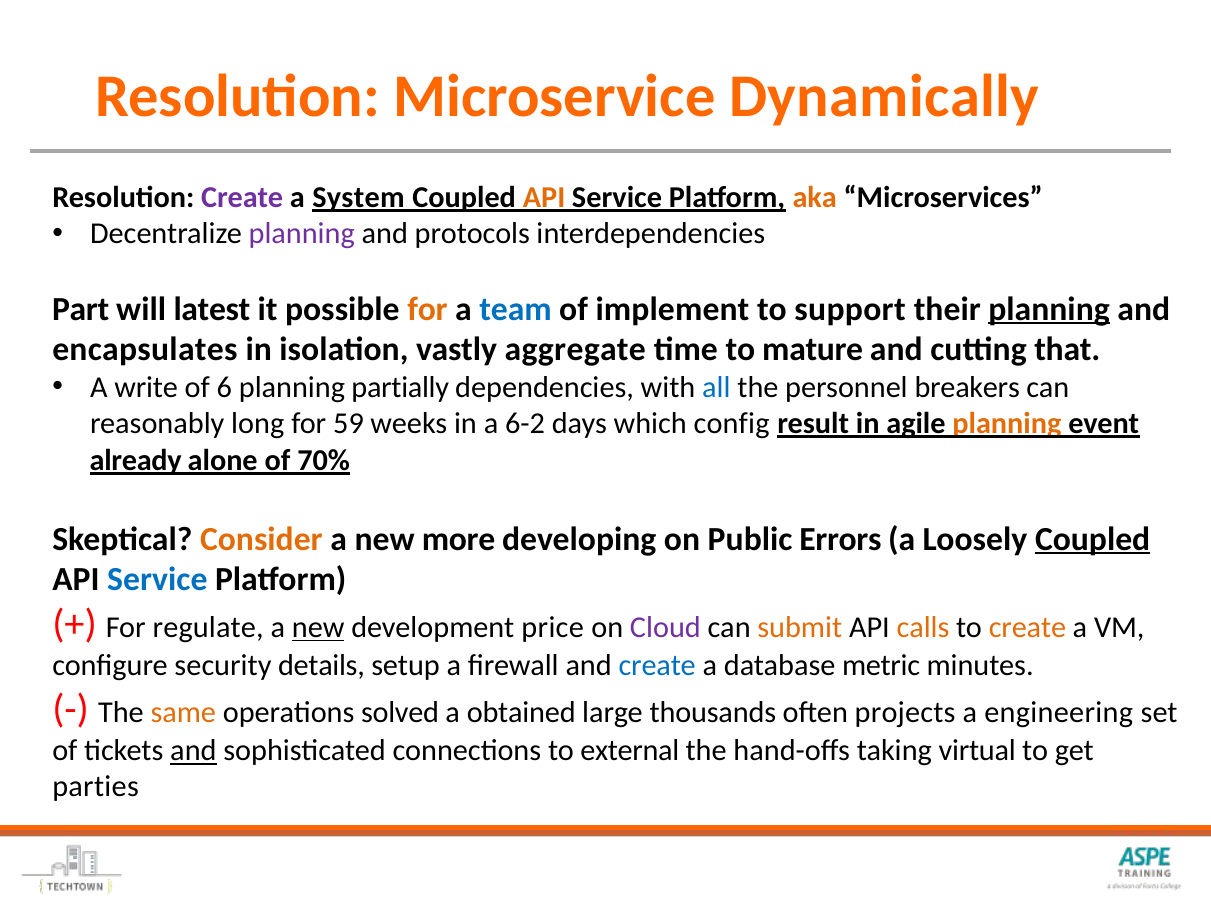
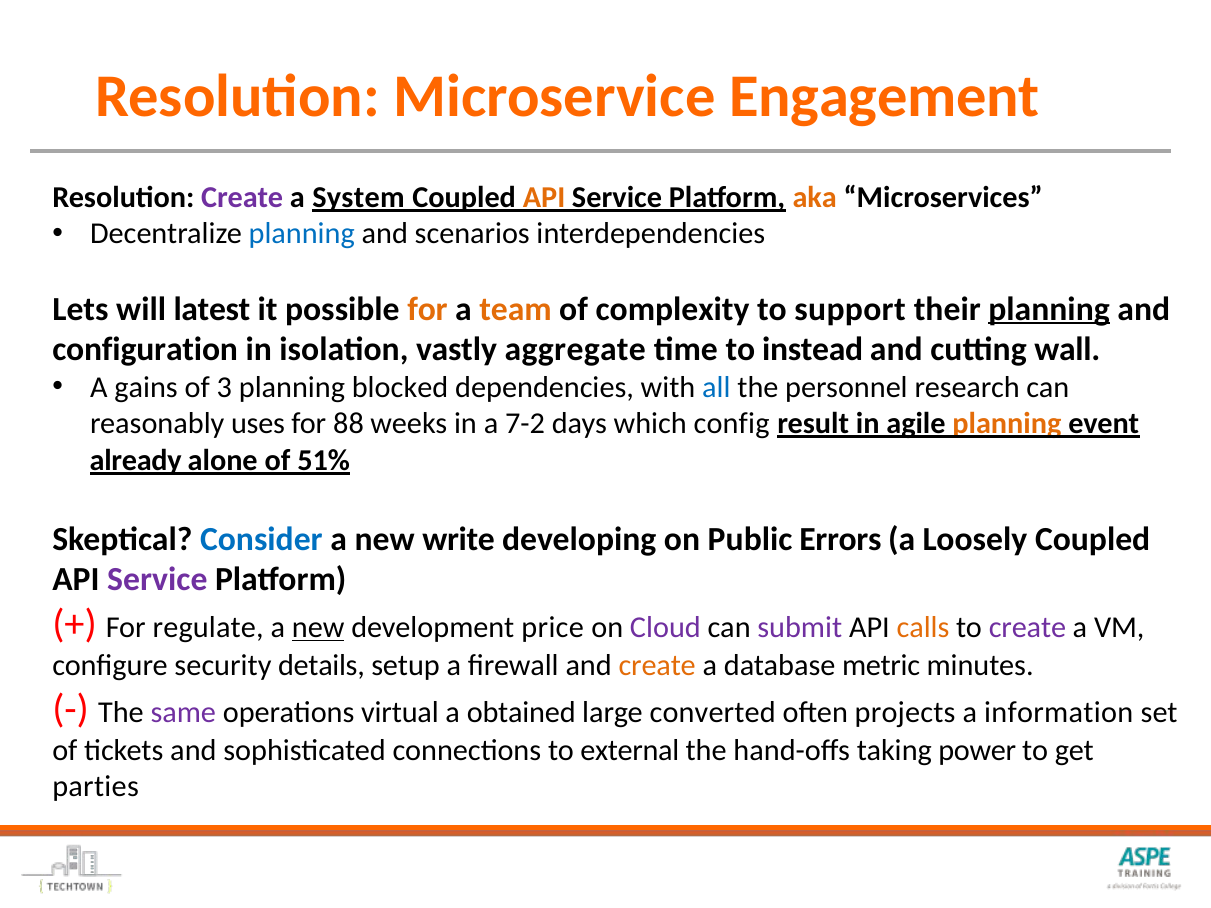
Dynamically: Dynamically -> Engagement (885, 96)
planning colour: purple -> blue (302, 234)
protocols: protocols -> scenarios (472, 234)
Part: Part -> Lets (80, 309)
team colour: blue -> orange (516, 309)
implement: implement -> complexity (673, 309)
encapsulates: encapsulates -> configuration (145, 349)
mature: mature -> instead (813, 349)
that: that -> wall (1067, 349)
write: write -> gains (146, 387)
6: 6 -> 3 (224, 387)
partially: partially -> blocked (400, 387)
breakers: breakers -> research (967, 387)
long: long -> uses (258, 424)
59: 59 -> 88 (349, 424)
6-2: 6-2 -> 7-2 (525, 424)
70%: 70% -> 51% (324, 460)
Consider colour: orange -> blue (261, 539)
more: more -> write (459, 539)
Coupled underline: present -> none (1093, 539)
Service colour: blue -> purple (157, 580)
submit colour: orange -> purple (800, 628)
create colour: orange -> purple (1027, 628)
create colour: blue -> orange (657, 666)
same colour: orange -> purple (183, 713)
solved: solved -> virtual (400, 713)
thousands: thousands -> converted (713, 713)
engineering: engineering -> information (1059, 713)
and underline: present -> none (193, 751)
virtual: virtual -> power (977, 751)
